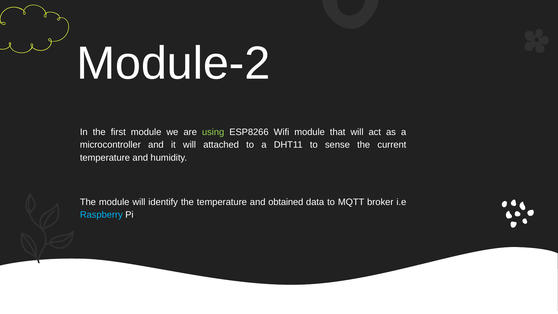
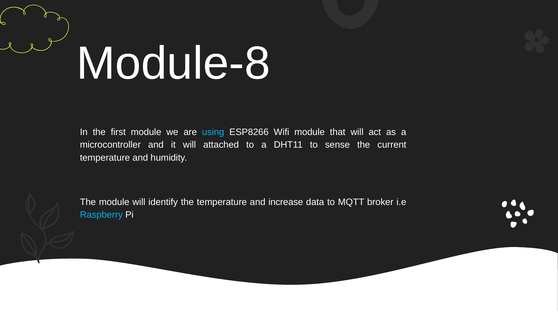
Module-2: Module-2 -> Module-8 (173, 63)
using colour: light green -> light blue (213, 132)
obtained: obtained -> increase (286, 202)
